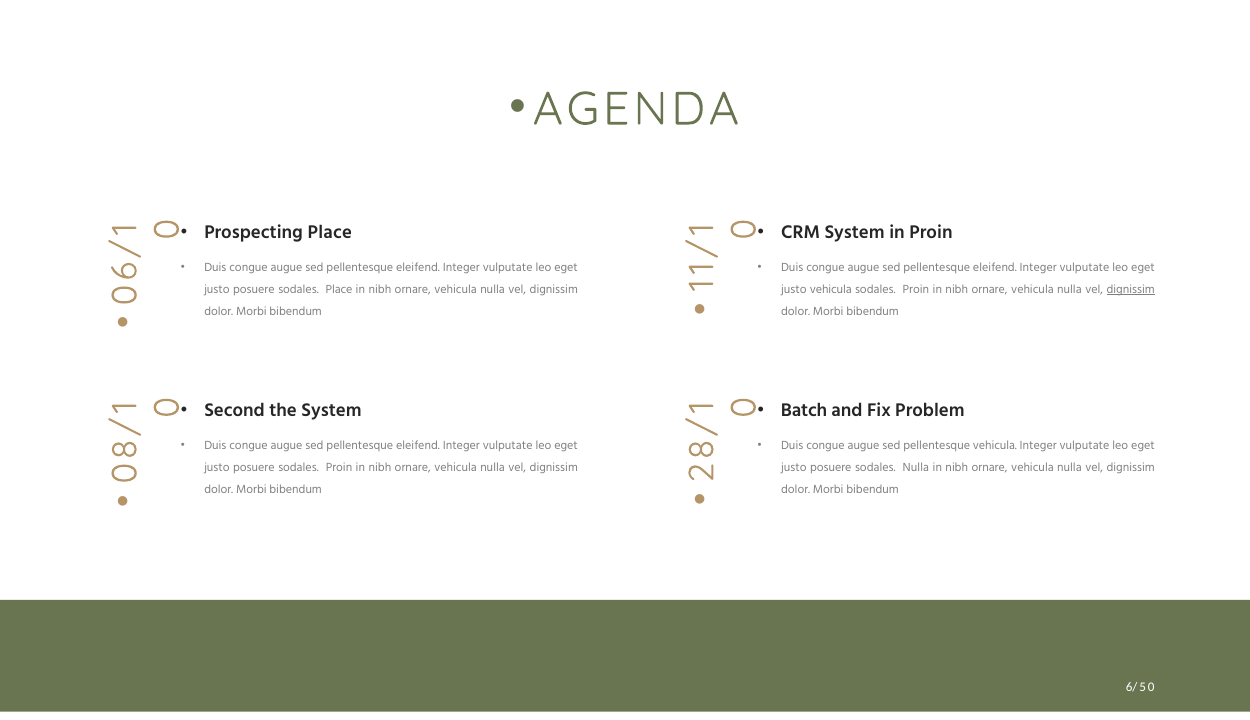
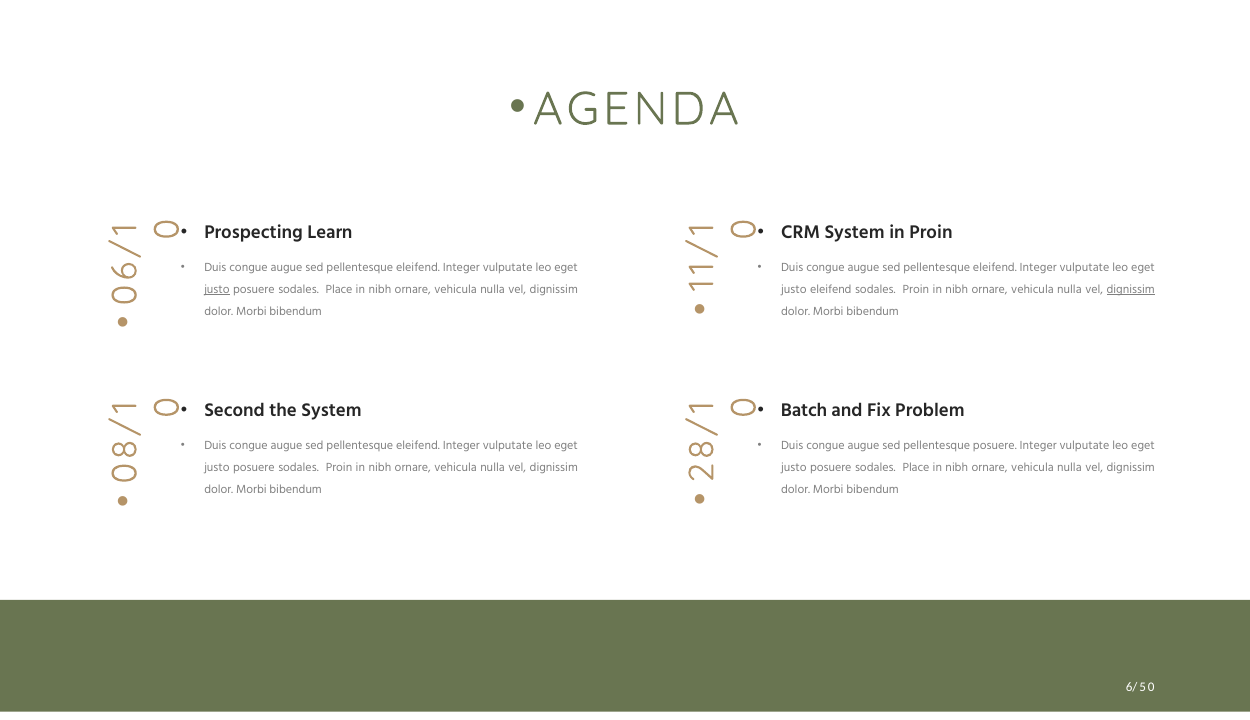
Prospecting Place: Place -> Learn (330, 232)
justo underline: none -> present (217, 289)
justo vehicula: vehicula -> eleifend (831, 289)
pellentesque vehicula: vehicula -> posuere (995, 446)
Nulla: Nulla -> Place (916, 467)
